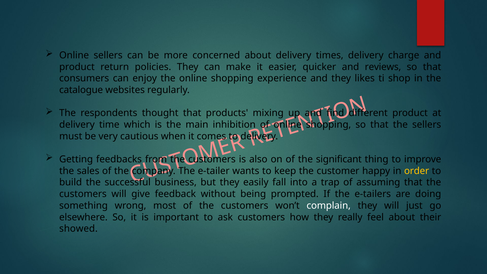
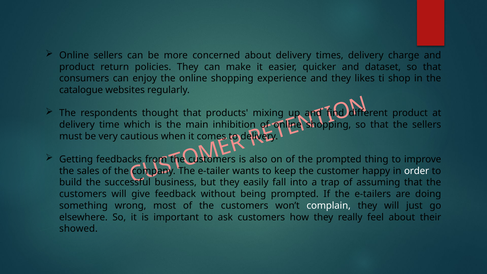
reviews: reviews -> dataset (383, 67)
the significant: significant -> prompted (339, 159)
order colour: yellow -> white (417, 171)
